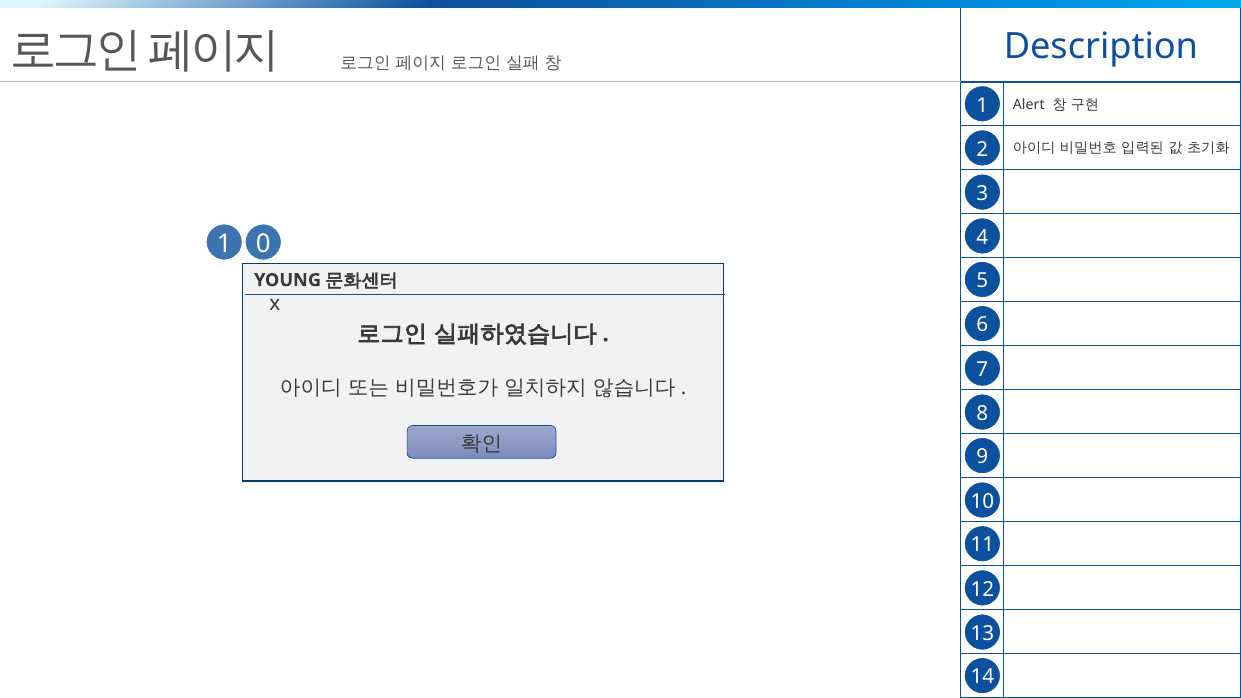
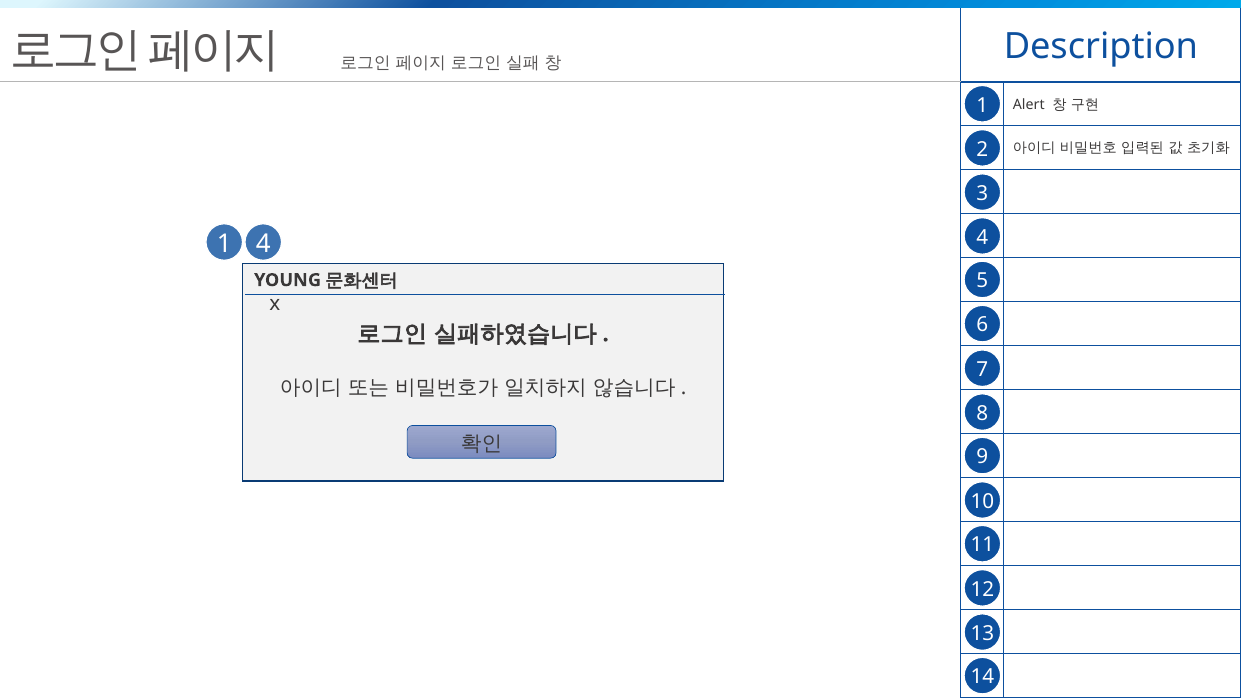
1 0: 0 -> 4 (263, 244)
